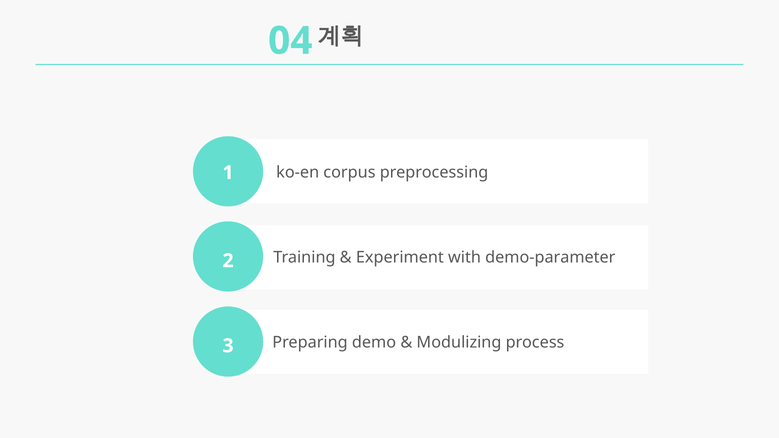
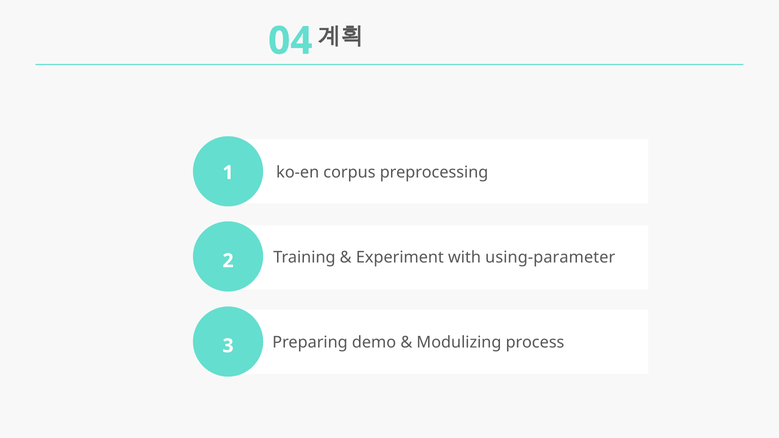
demo-parameter: demo-parameter -> using-parameter (550, 258)
